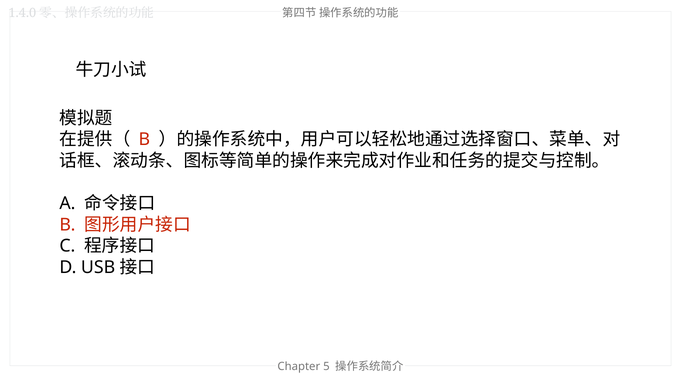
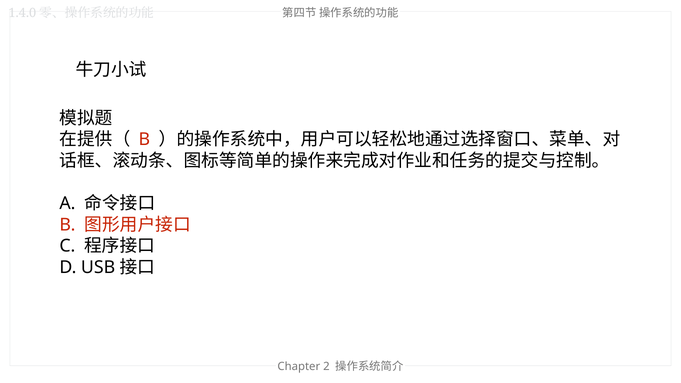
5: 5 -> 2 (326, 367)
